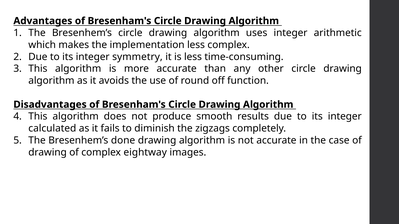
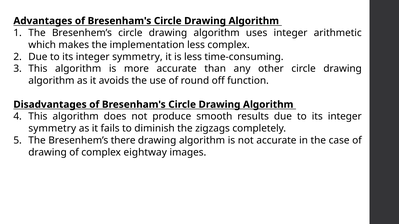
calculated: calculated -> symmetry (52, 129)
done: done -> there (123, 141)
